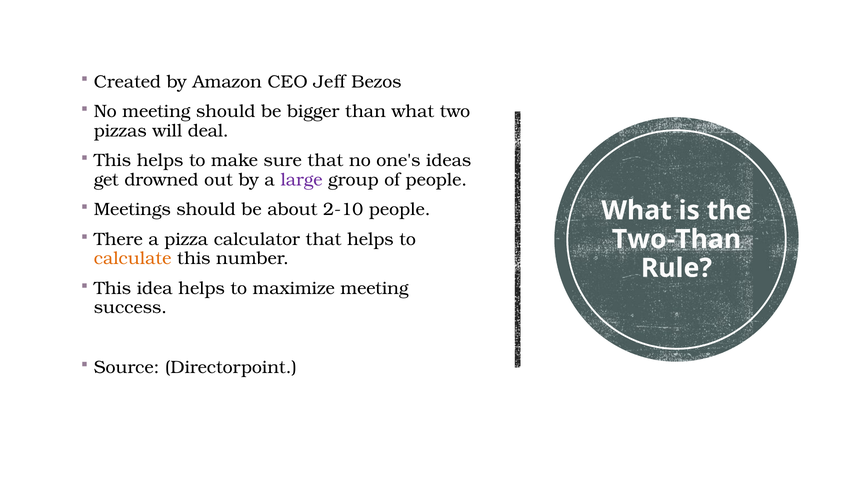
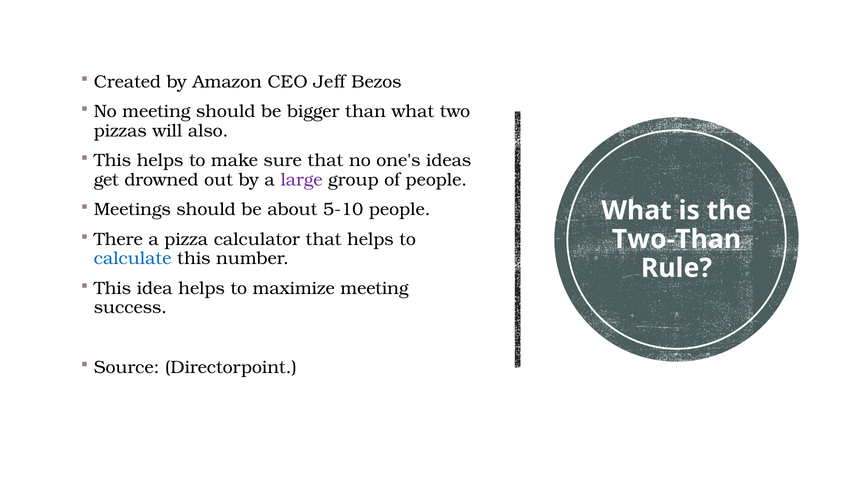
deal: deal -> also (208, 131)
2-10: 2-10 -> 5-10 (343, 209)
calculate colour: orange -> blue (133, 258)
